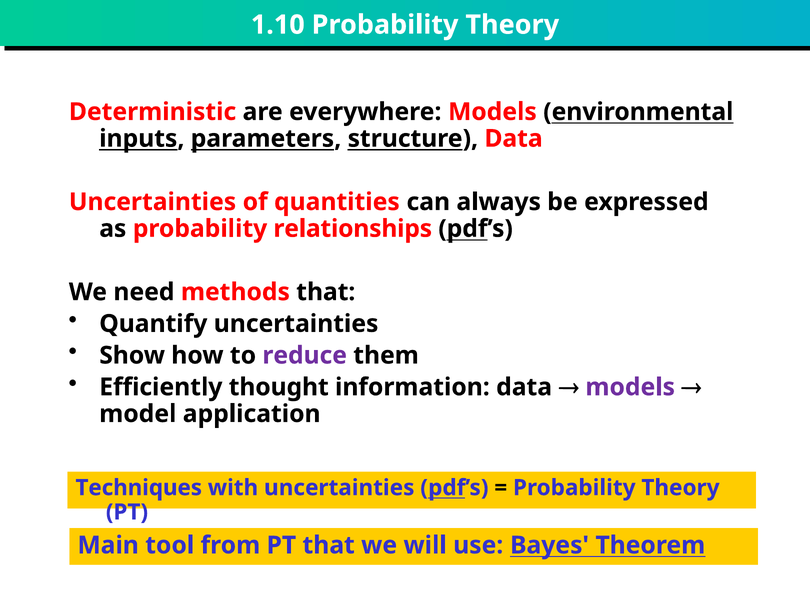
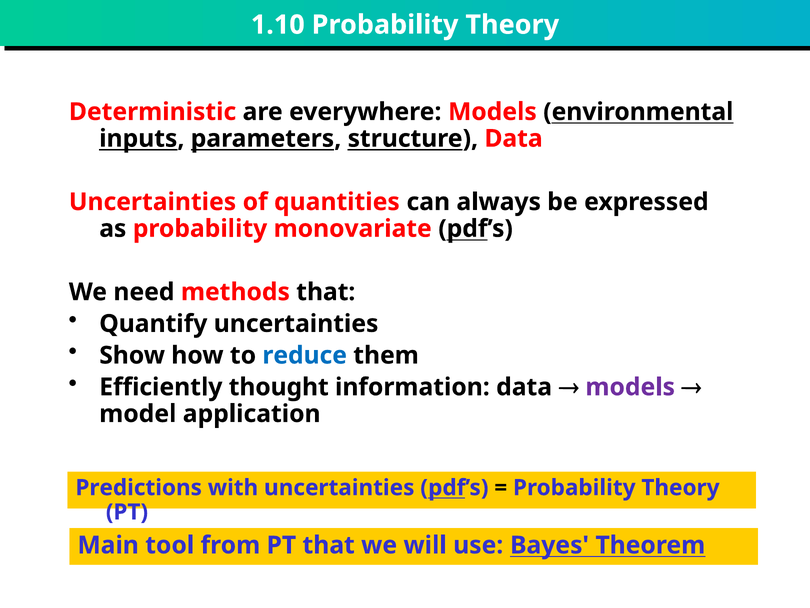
relationships: relationships -> monovariate (353, 228)
reduce colour: purple -> blue (305, 355)
Techniques: Techniques -> Predictions (139, 487)
